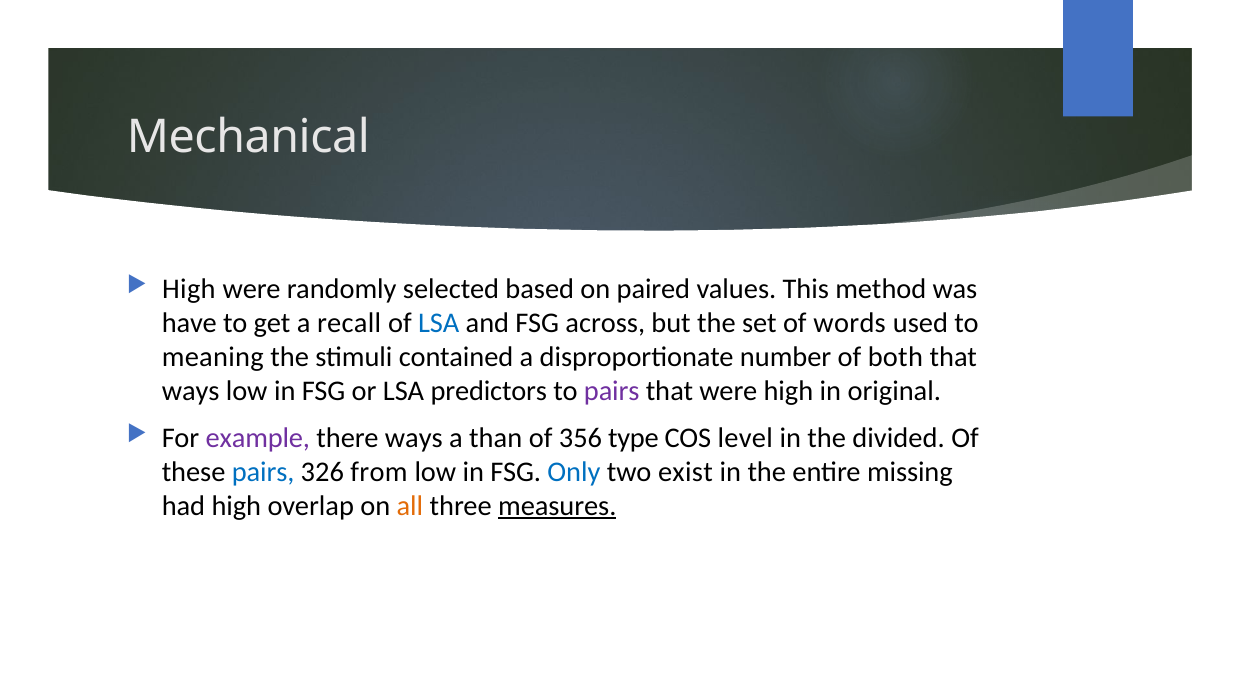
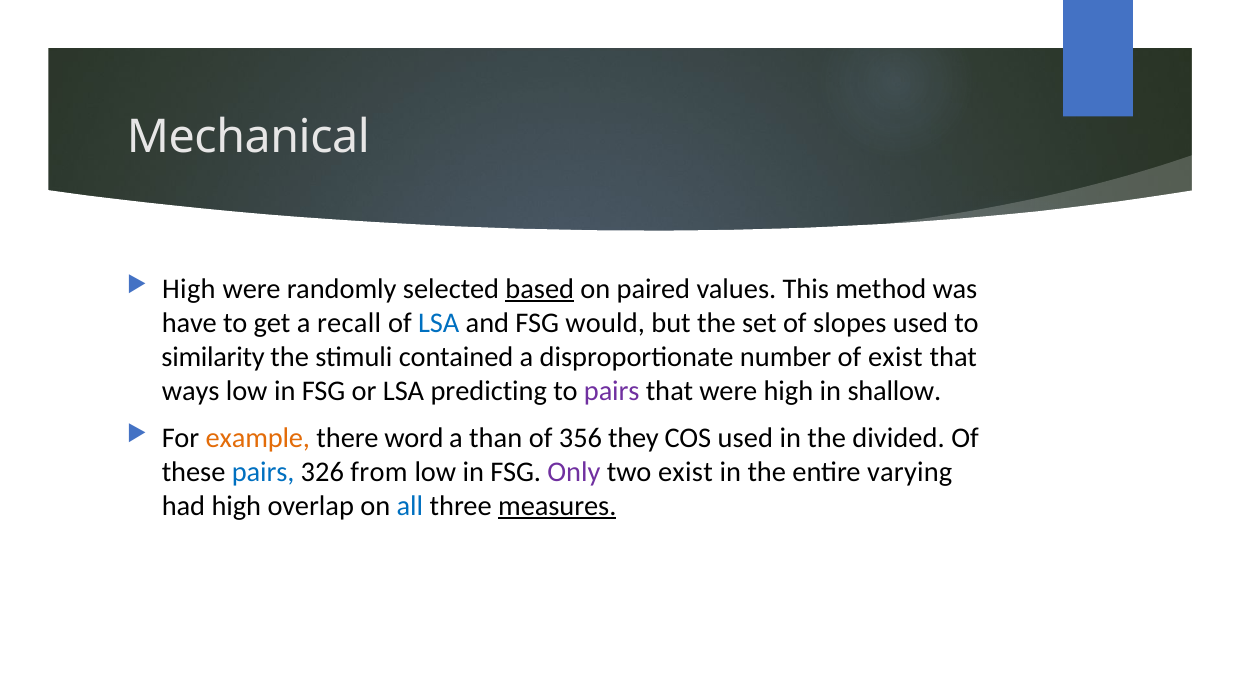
based underline: none -> present (540, 289)
across: across -> would (605, 323)
words: words -> slopes (850, 323)
meaning: meaning -> similarity (213, 357)
of both: both -> exist (895, 357)
predictors: predictors -> predicting (489, 391)
original: original -> shallow (894, 391)
example colour: purple -> orange (258, 438)
there ways: ways -> word (414, 438)
type: type -> they (633, 438)
COS level: level -> used (745, 438)
Only colour: blue -> purple (574, 472)
missing: missing -> varying (910, 472)
all colour: orange -> blue (410, 506)
